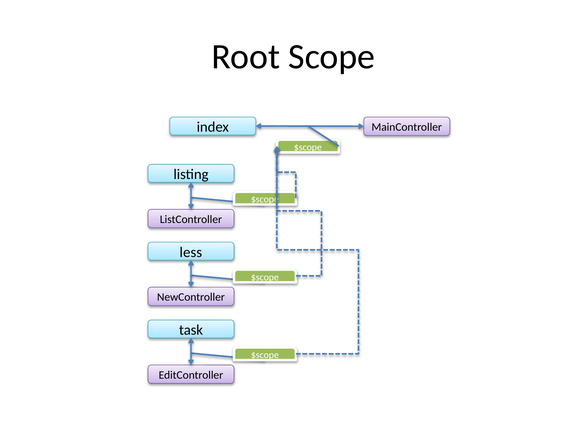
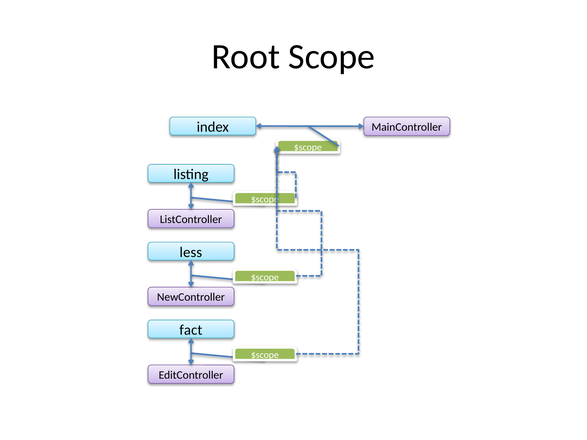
task: task -> fact (191, 330)
